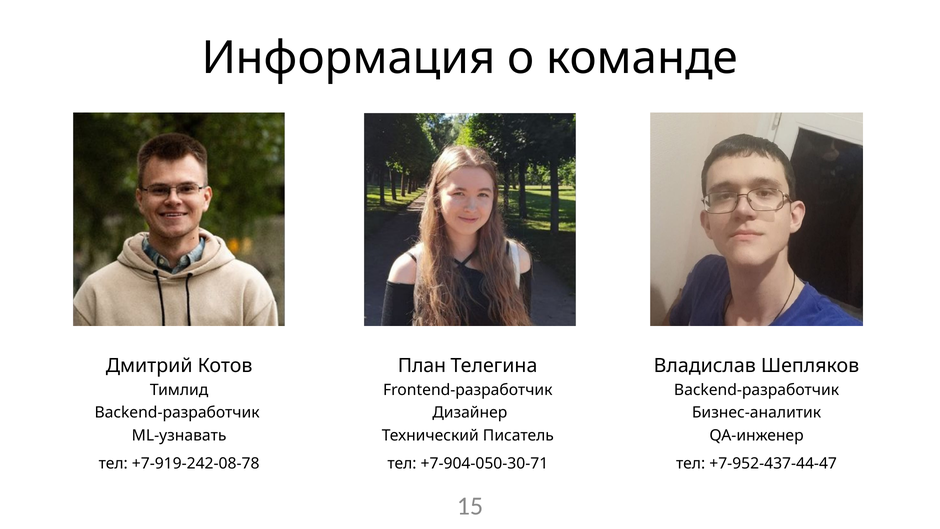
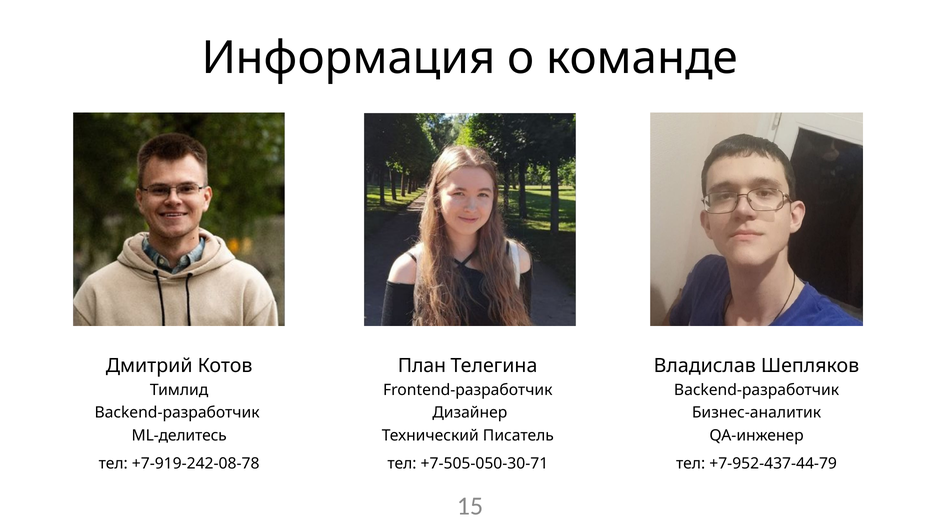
ML-узнавать: ML-узнавать -> ML-делитесь (179, 435)
+7-904-050-30-71: +7-904-050-30-71 -> +7-505-050-30-71 (484, 463)
+7-952-437-44-47: +7-952-437-44-47 -> +7-952-437-44-79 (773, 463)
